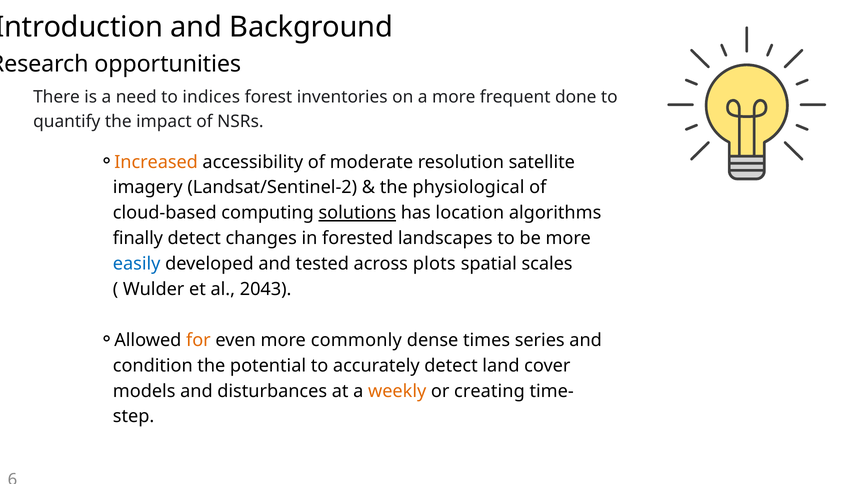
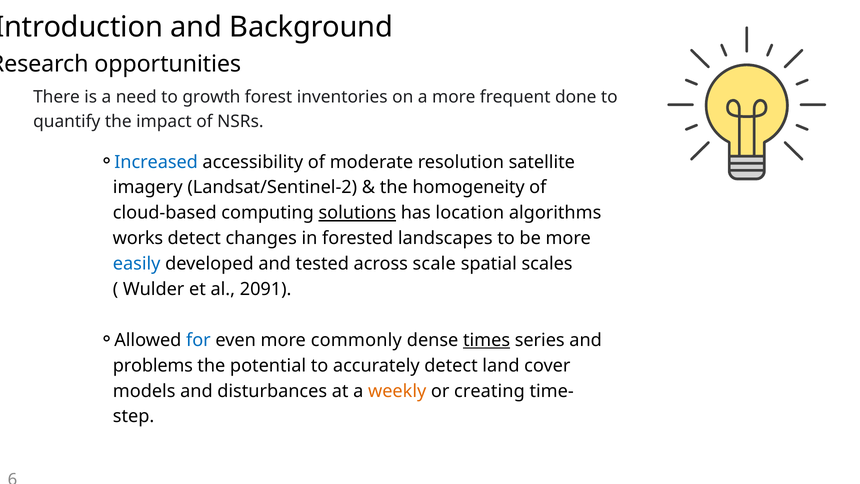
indices: indices -> growth (211, 97)
Increased colour: orange -> blue (156, 162)
physiological: physiological -> homogeneity (469, 187)
finally: finally -> works (138, 238)
plots: plots -> scale (434, 264)
2043: 2043 -> 2091 (266, 289)
for colour: orange -> blue (198, 340)
times underline: none -> present (487, 340)
condition: condition -> problems (153, 365)
